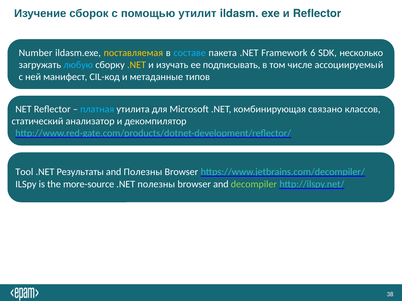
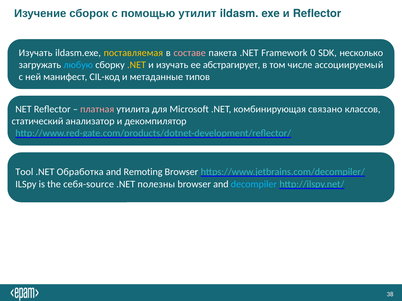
Number: Number -> Изучать (36, 53)
составе colour: light blue -> pink (190, 53)
6: 6 -> 0 (313, 53)
подписывать: подписывать -> абстрагирует (232, 65)
платная colour: light blue -> pink (97, 109)
Результаты: Результаты -> Обработка (80, 172)
and Полезны: Полезны -> Remoting (143, 172)
more-source: more-source -> себя-source (89, 184)
decompiler colour: light green -> light blue (254, 184)
